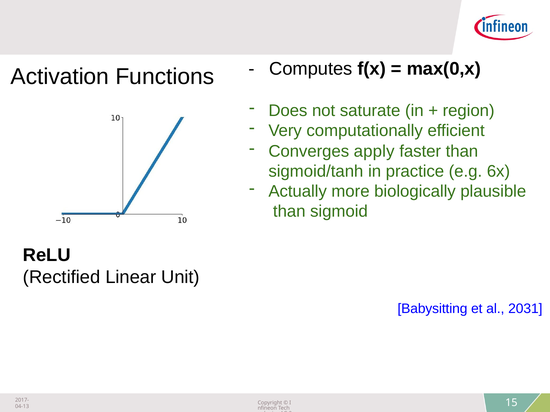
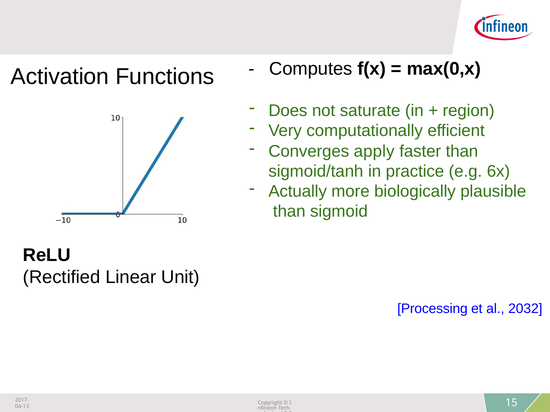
Babysitting: Babysitting -> Processing (432, 309)
2031: 2031 -> 2032 (525, 309)
